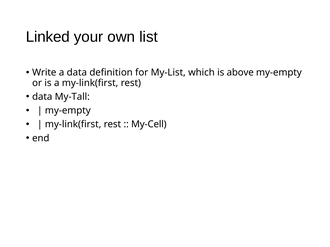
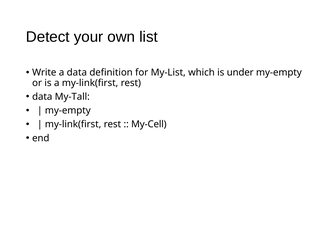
Linked: Linked -> Detect (48, 37)
above: above -> under (240, 73)
